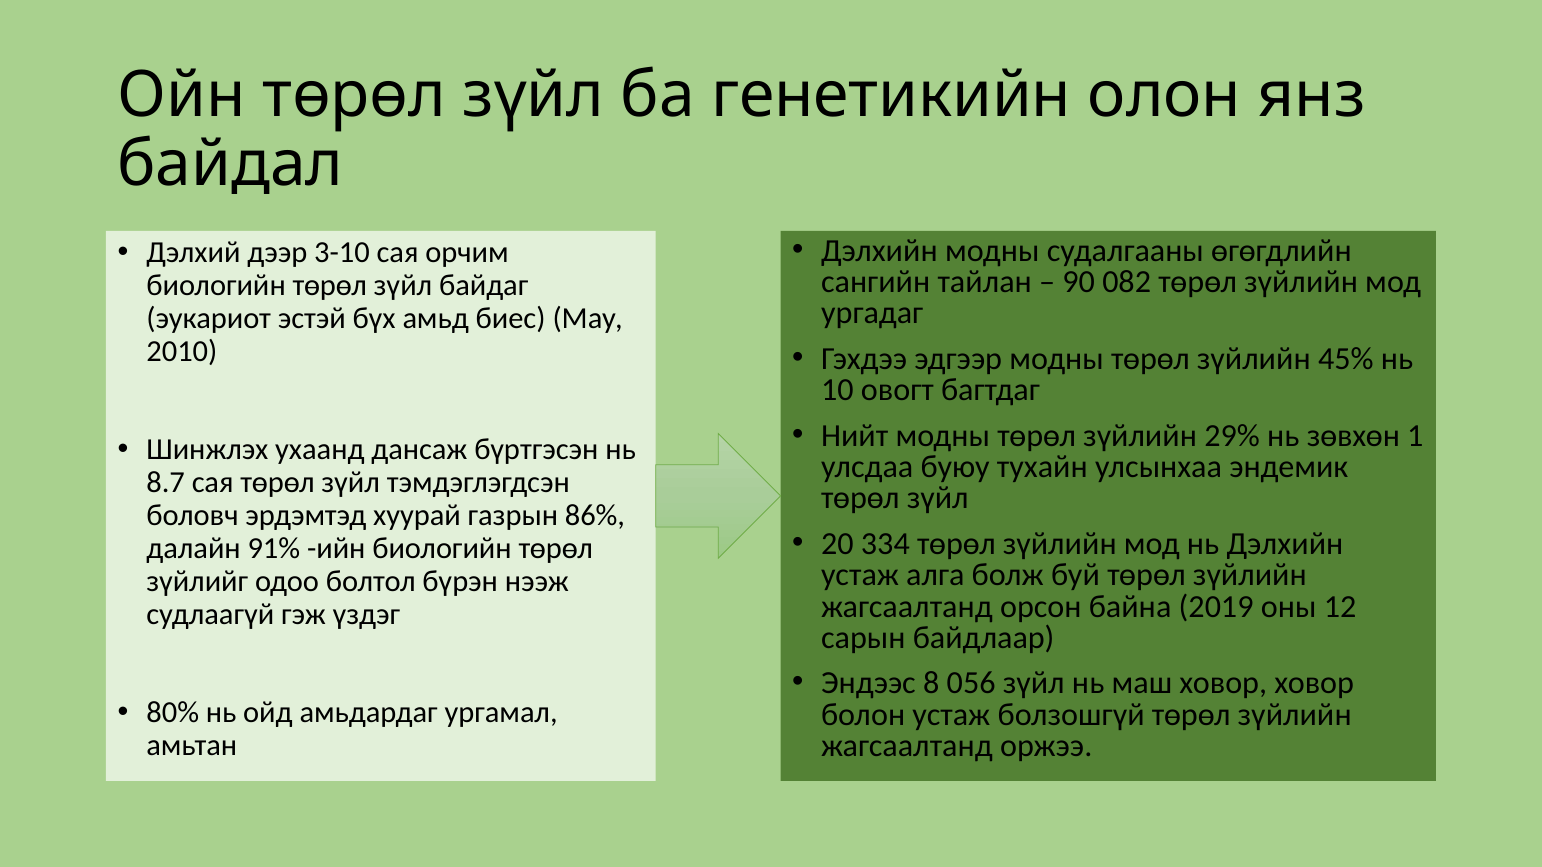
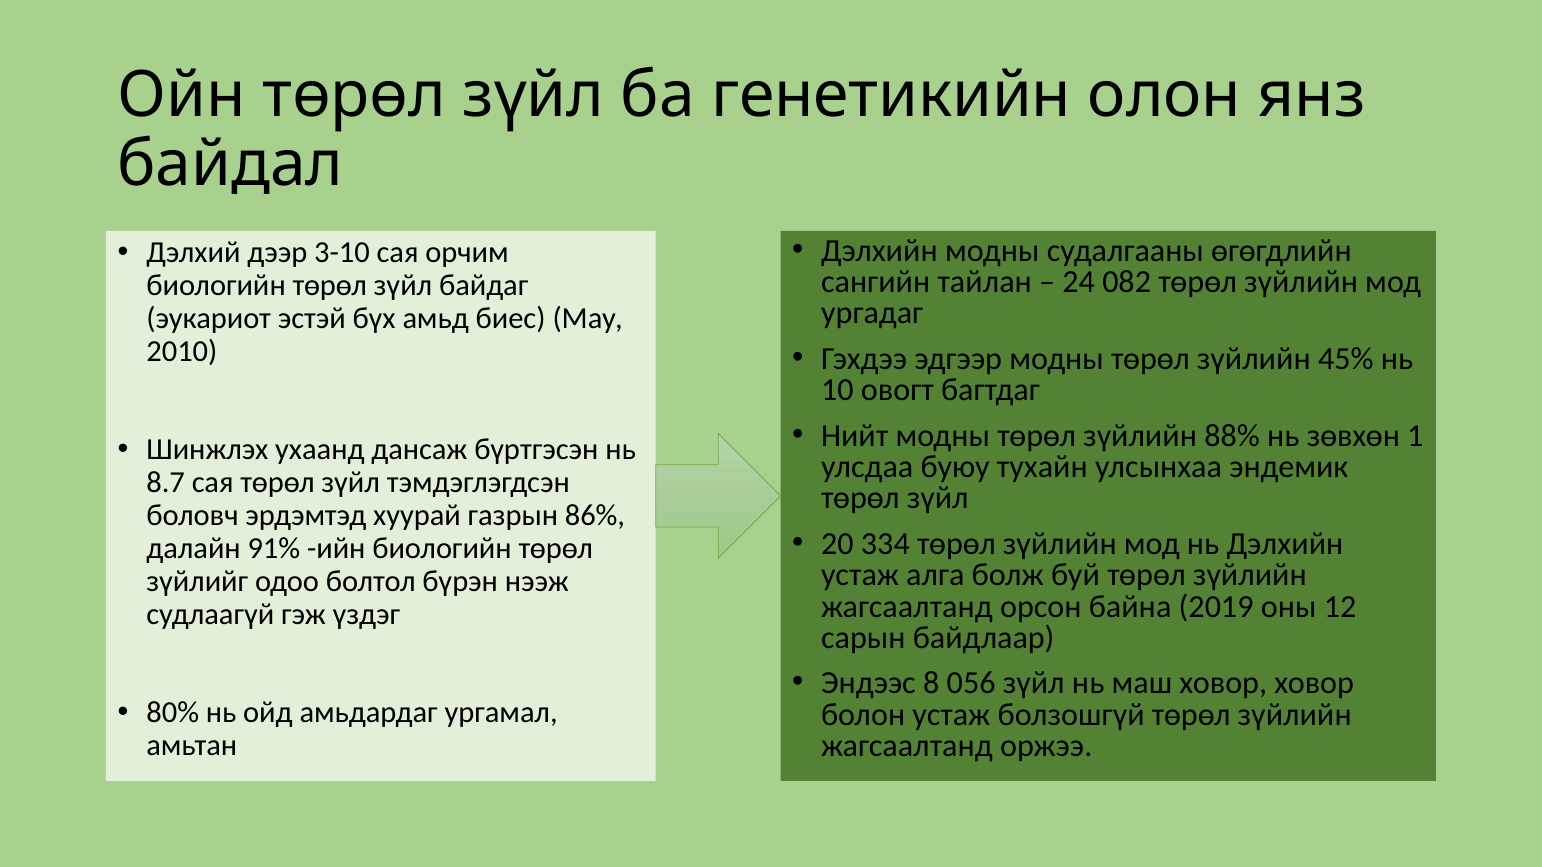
90: 90 -> 24 (1079, 282)
29%: 29% -> 88% (1232, 436)
